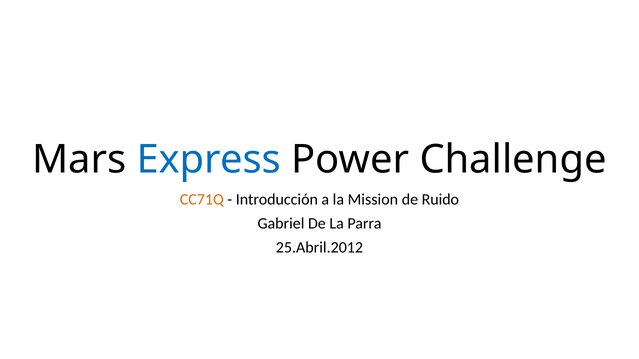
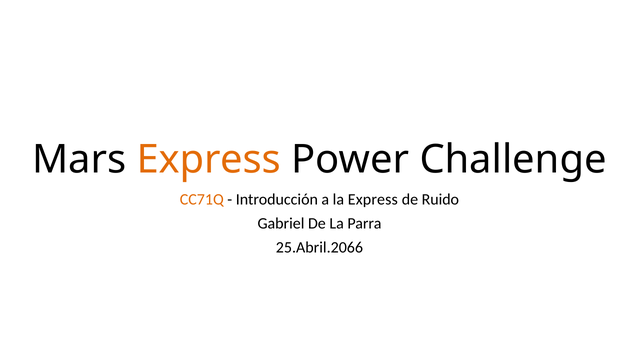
Express colour: blue -> orange (209, 160)
la Mission: Mission -> Express (373, 200)
25.Abril.2012: 25.Abril.2012 -> 25.Abril.2066 (319, 248)
